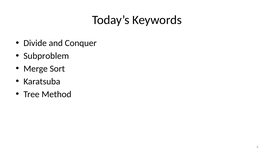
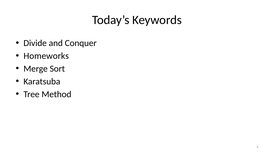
Subproblem: Subproblem -> Homeworks (46, 56)
